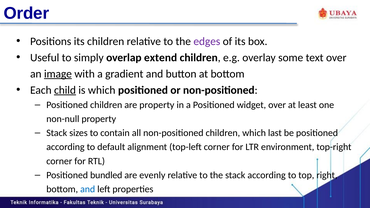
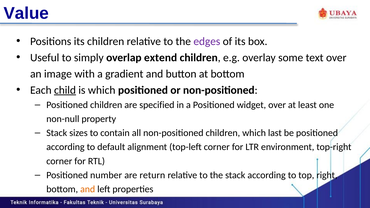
Order: Order -> Value (26, 13)
image underline: present -> none (58, 74)
are property: property -> specified (157, 105)
bundled: bundled -> number (106, 175)
evenly: evenly -> return (152, 175)
and colour: blue -> orange (88, 189)
